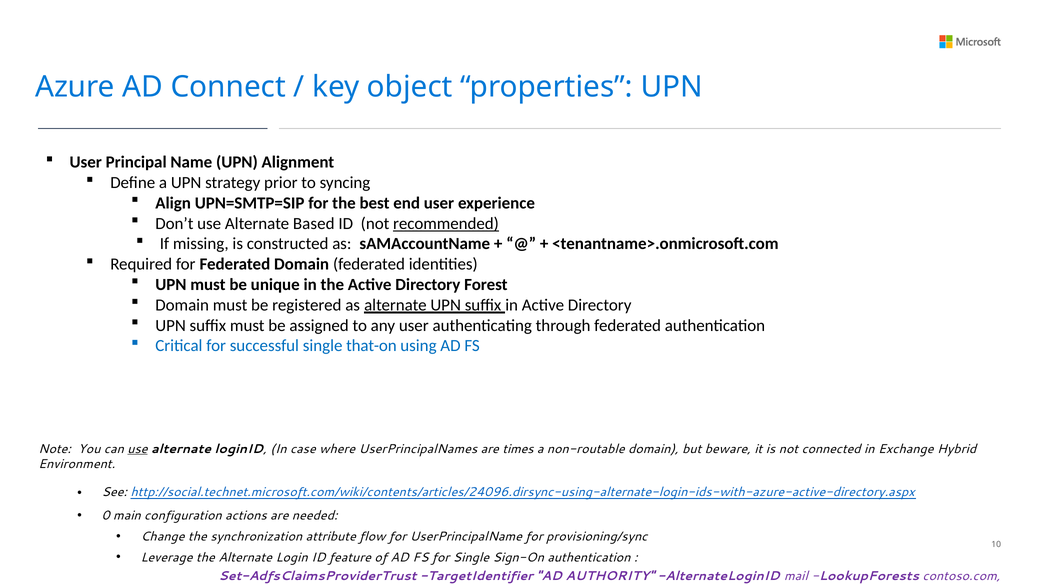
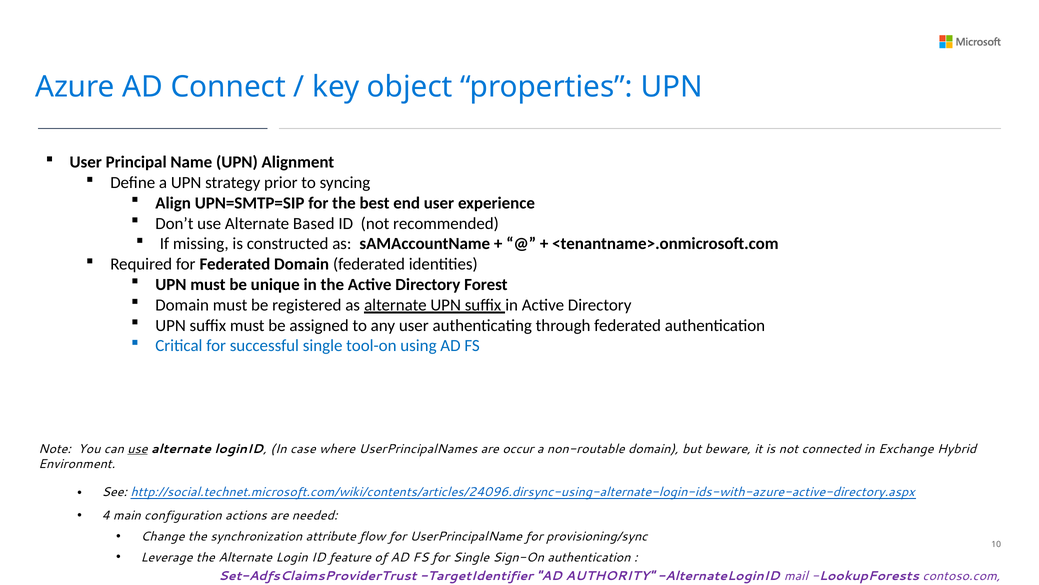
recommended underline: present -> none (446, 223)
that-on: that-on -> tool-on (371, 345)
times: times -> occur (518, 448)
0: 0 -> 4 (106, 515)
